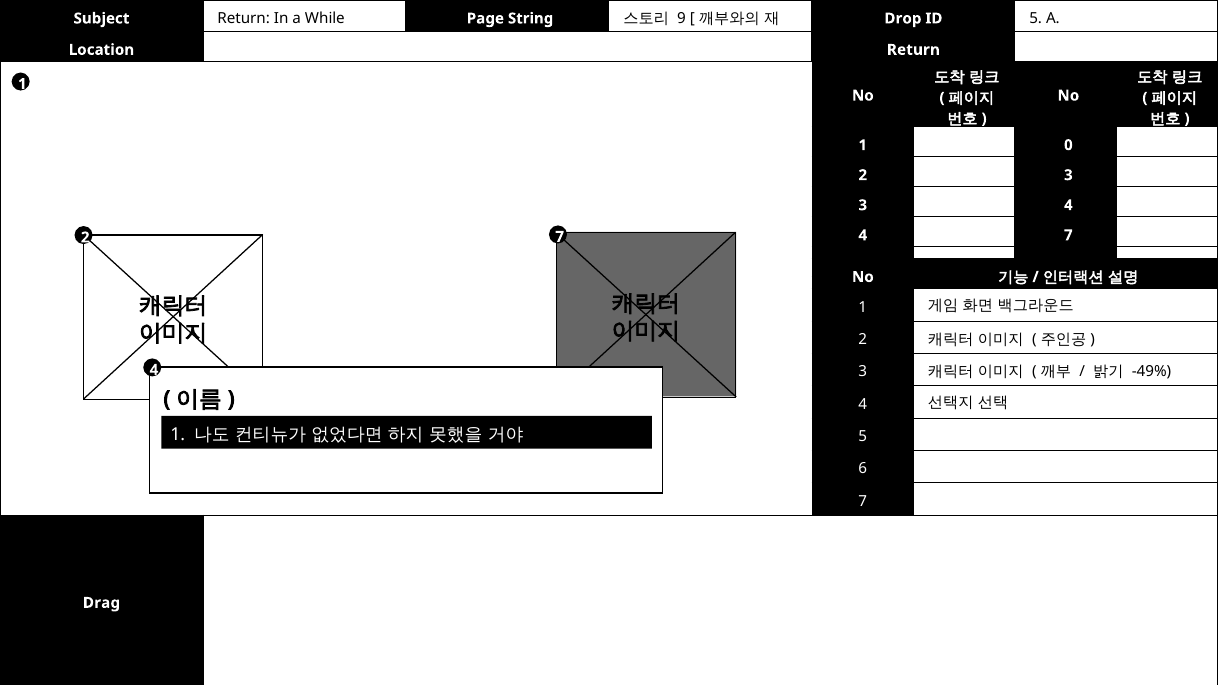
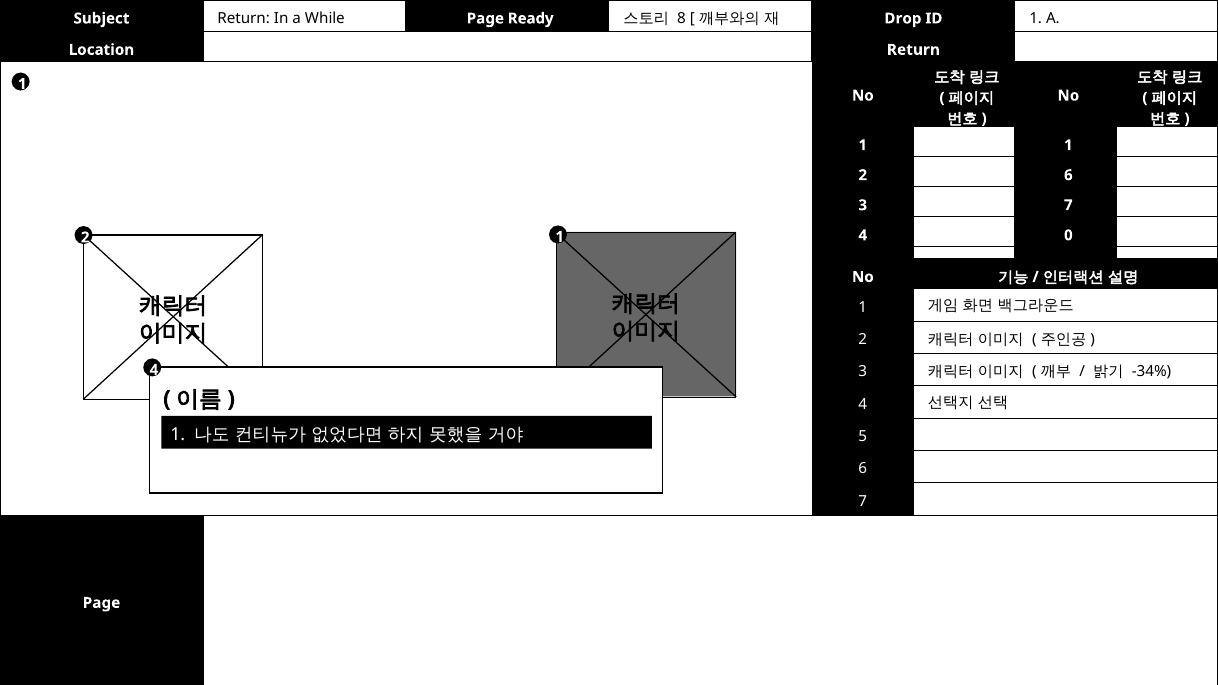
String: String -> Ready (531, 18)
9: 9 -> 8 (682, 18)
ID 5: 5 -> 1 (1036, 18)
0: 0 -> 1 (1068, 145)
2 3: 3 -> 6 (1068, 175)
3 4: 4 -> 7 (1068, 205)
4 7: 7 -> 0 (1068, 235)
2 7: 7 -> 1 (560, 237)
-49%: -49% -> -34% (1152, 372)
Drag: Drag -> Page (102, 603)
